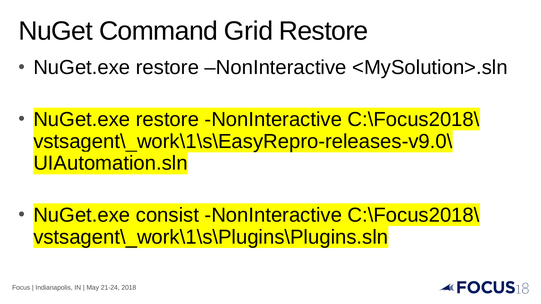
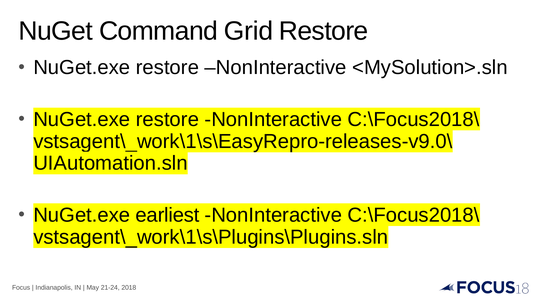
consist: consist -> earliest (168, 215)
